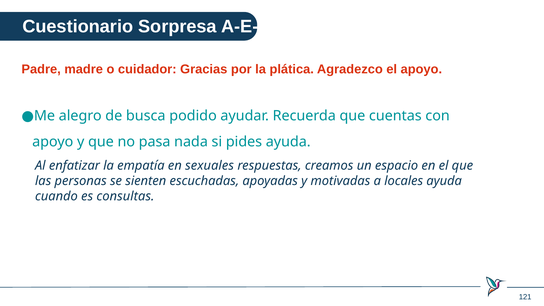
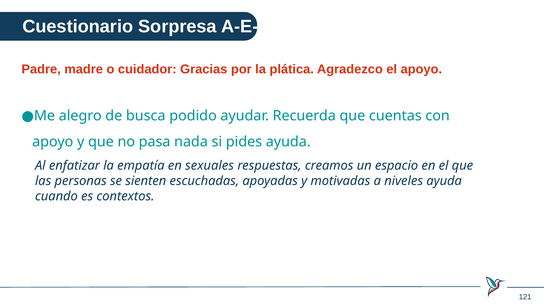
locales: locales -> niveles (404, 181)
consultas: consultas -> contextos (125, 196)
